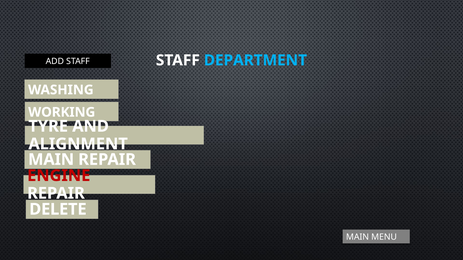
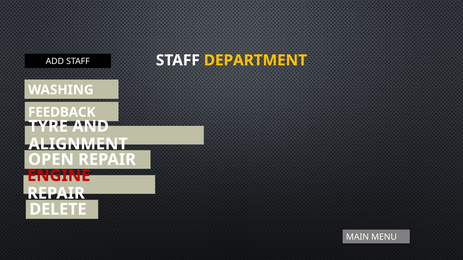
DEPARTMENT colour: light blue -> yellow (255, 60)
WORKING: WORKING -> FEEDBACK (62, 112)
MAIN: MAIN -> OPEN (51, 160)
